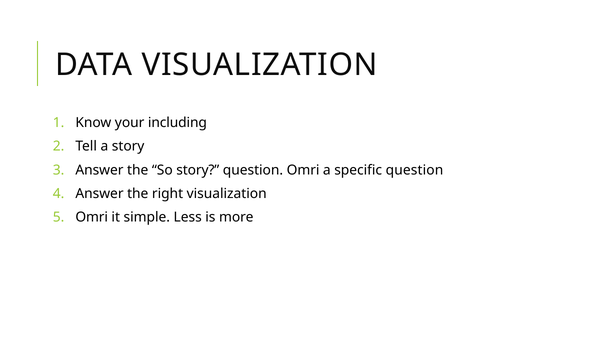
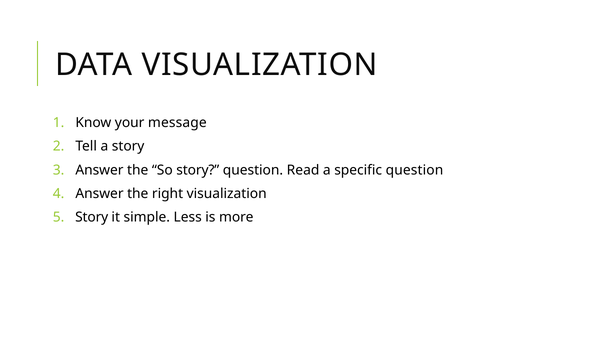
including: including -> message (177, 122)
question Omri: Omri -> Read (303, 170)
Omri: Omri -> Story (92, 217)
